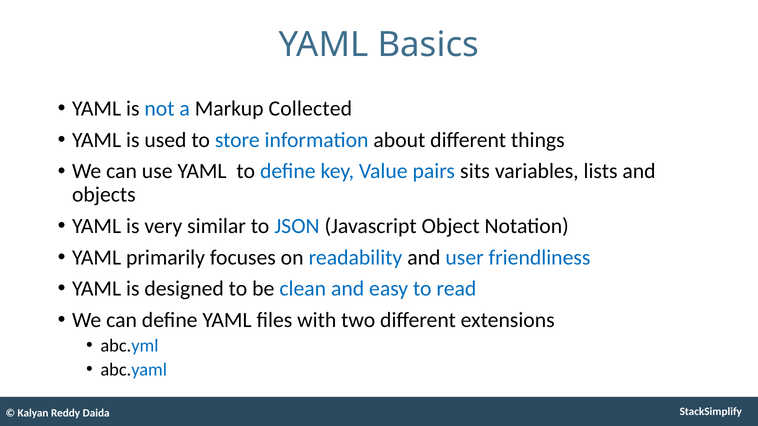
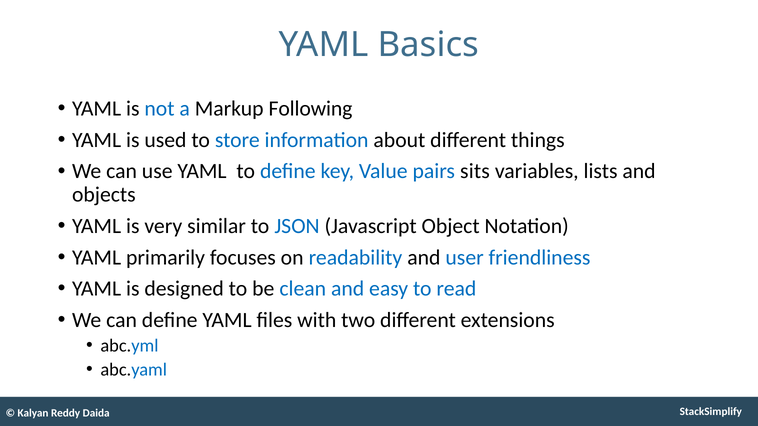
Collected: Collected -> Following (310, 109)
